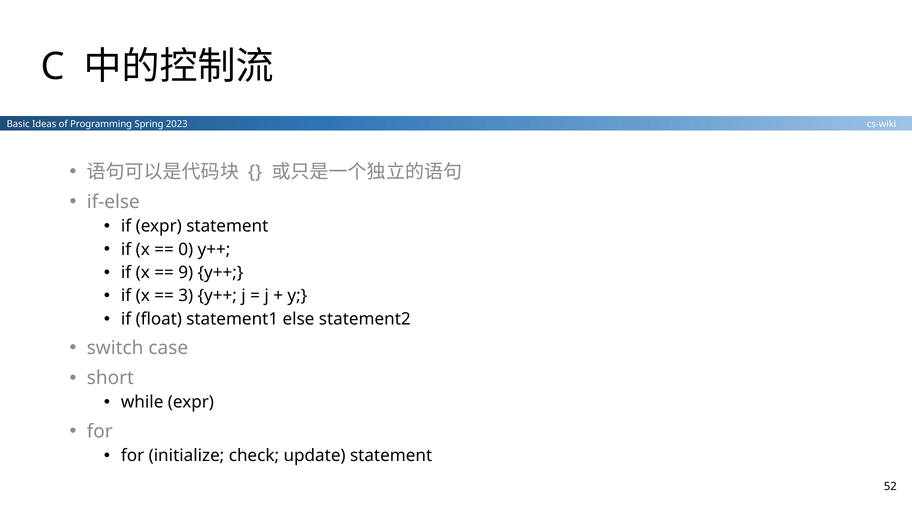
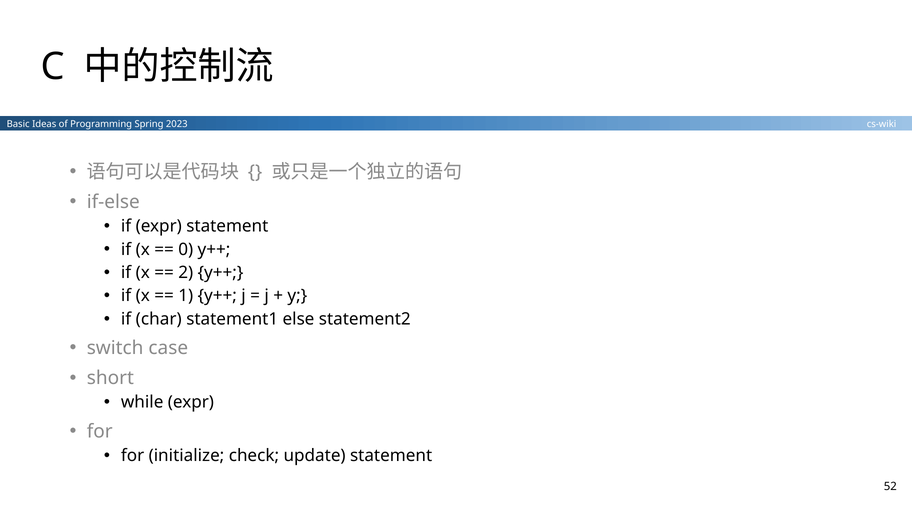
9: 9 -> 2 (186, 273)
3: 3 -> 1 (186, 296)
float: float -> char (159, 319)
